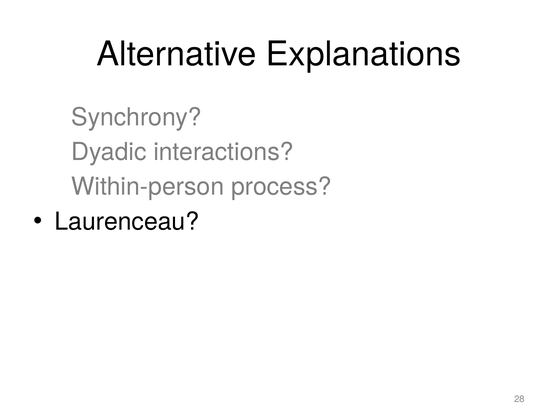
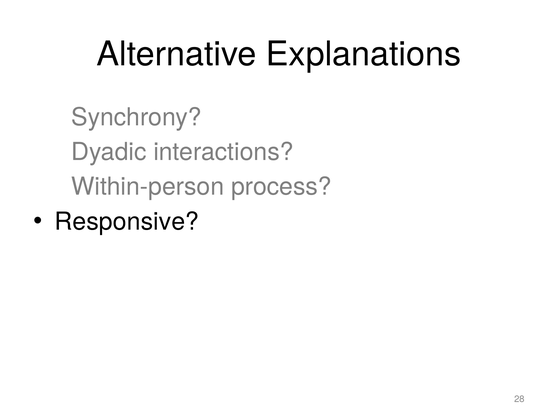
Laurenceau: Laurenceau -> Responsive (127, 221)
